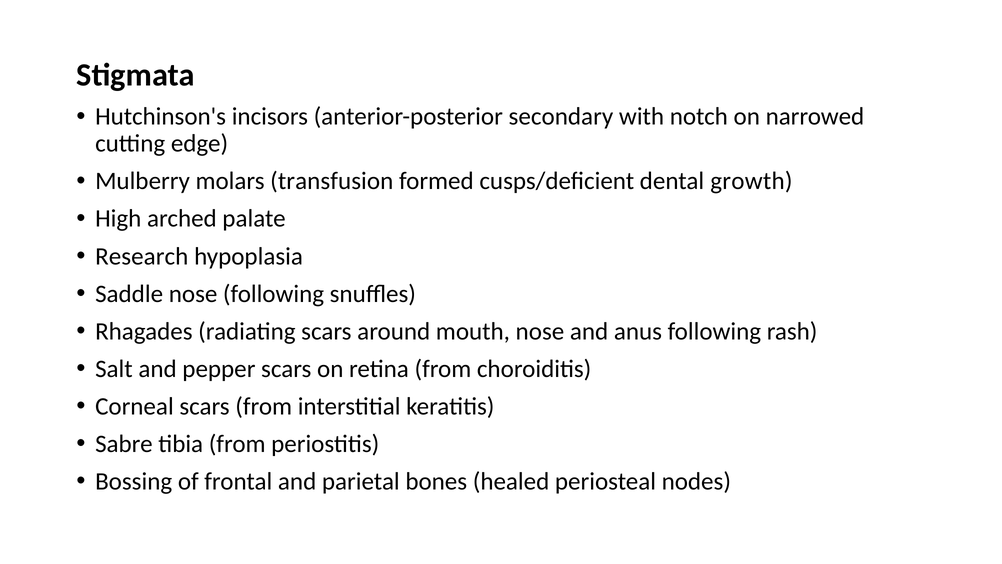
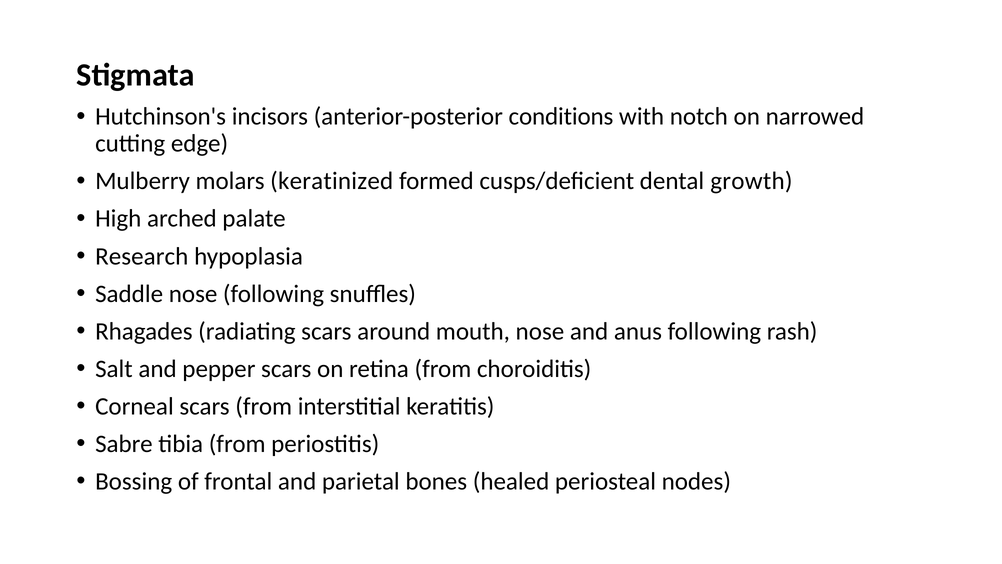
secondary: secondary -> conditions (561, 117)
transfusion: transfusion -> keratinized (332, 181)
